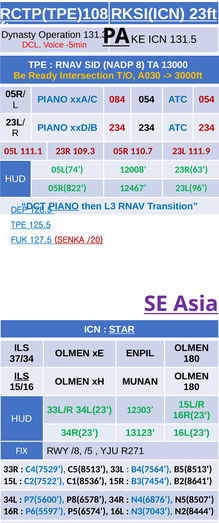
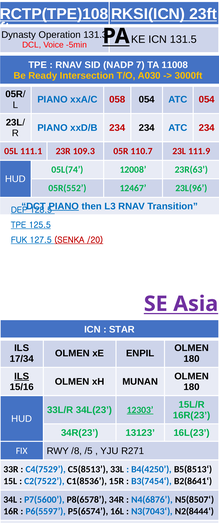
8: 8 -> 7 (140, 65)
13000: 13000 -> 11008 (175, 65)
084: 084 -> 058 (117, 100)
05R(822: 05R(822 -> 05R(552 (67, 189)
STAR underline: present -> none (122, 330)
37/34: 37/34 -> 17/34 (22, 359)
12303 underline: none -> present (140, 411)
B4(7564: B4(7564 -> B4(4250 (151, 470)
